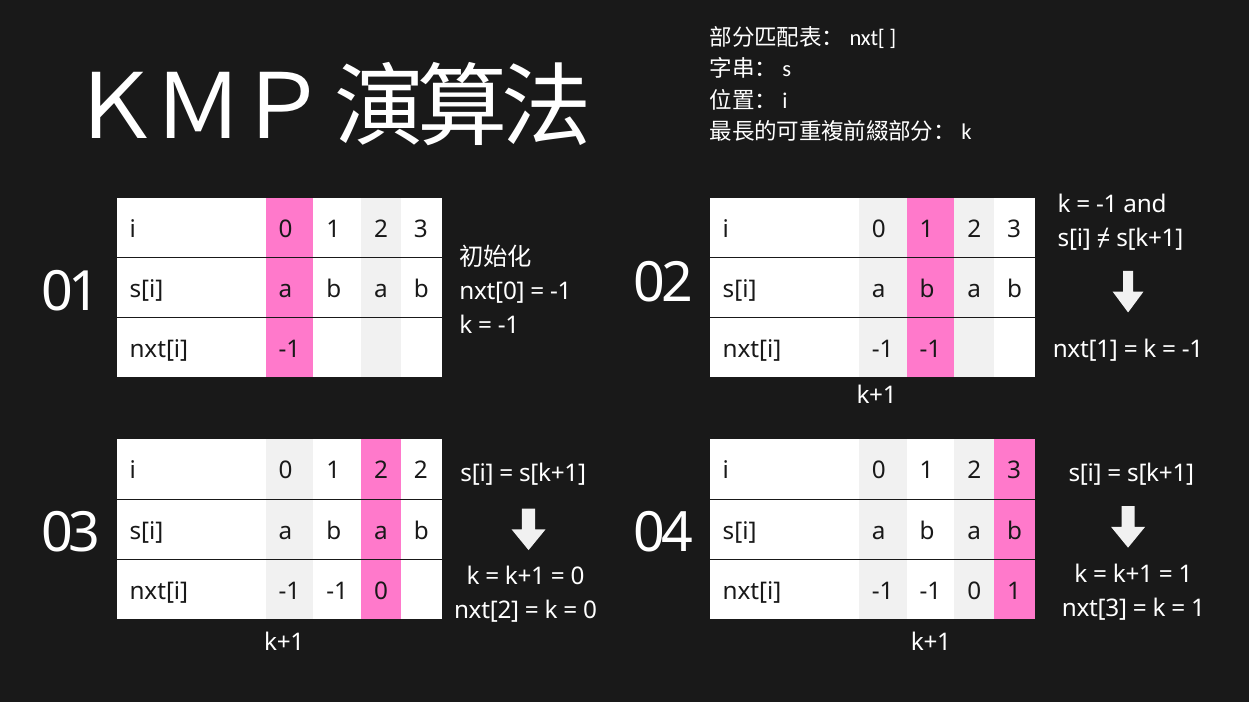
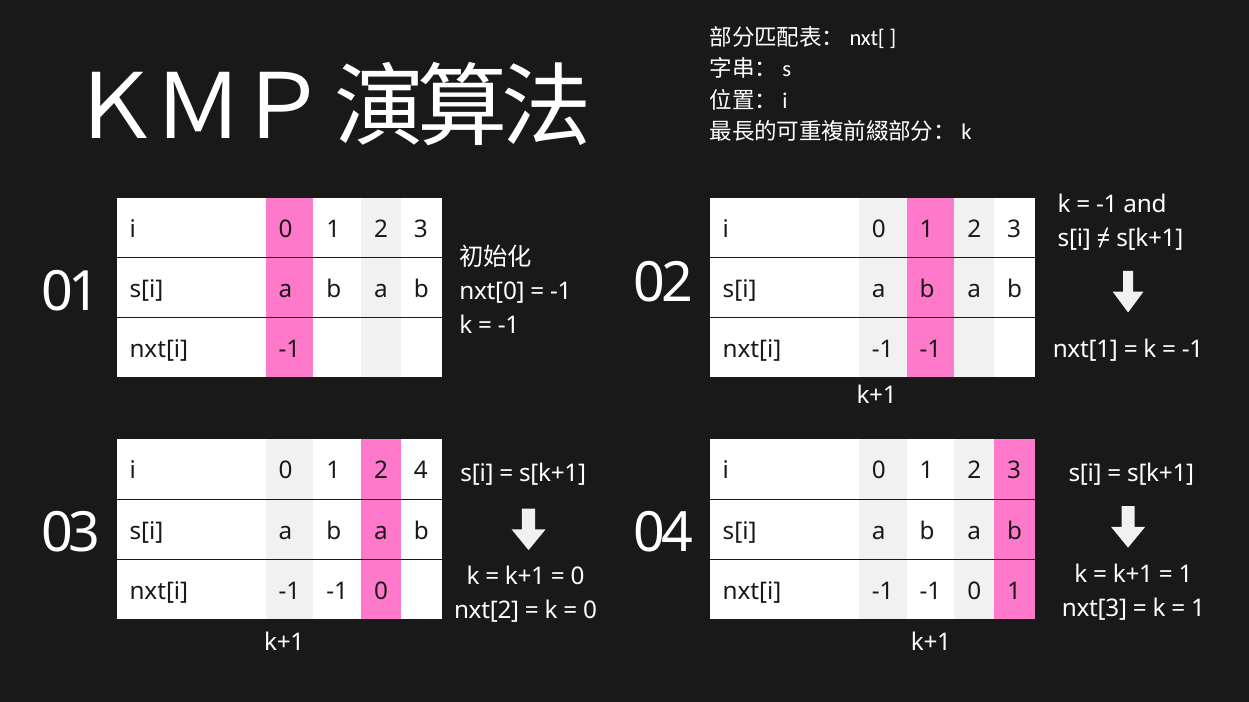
2 2: 2 -> 4 (421, 471)
